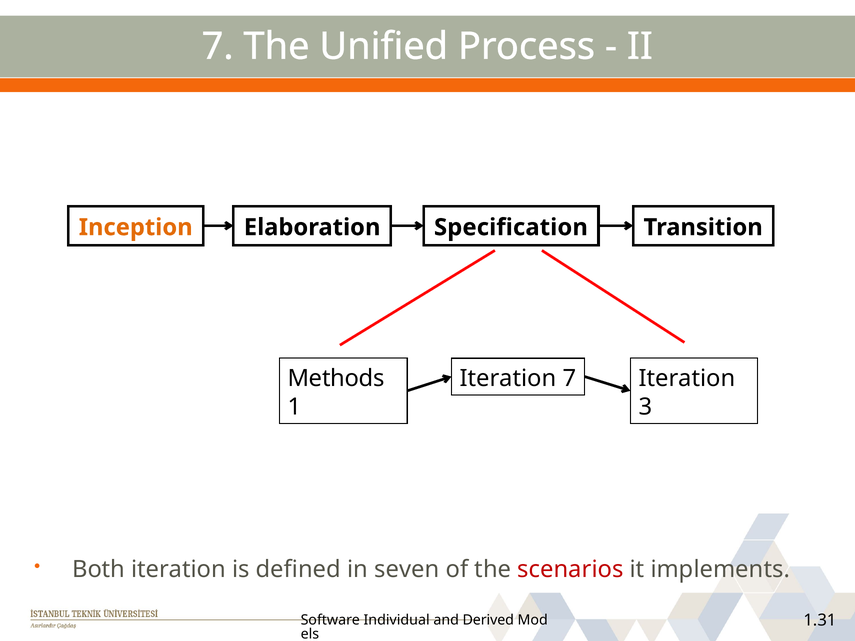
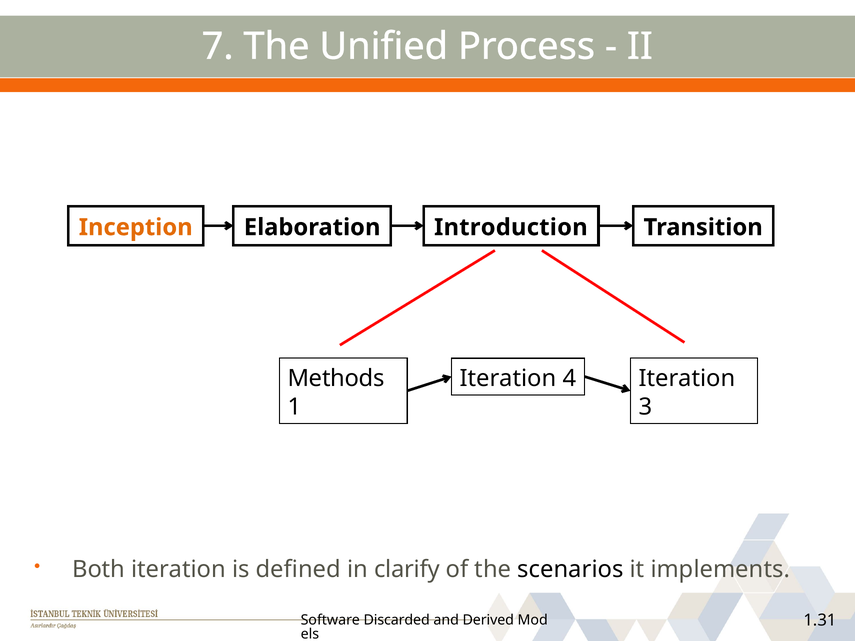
Specification: Specification -> Introduction (511, 227)
Iteration 7: 7 -> 4 (569, 378)
seven: seven -> clarify (407, 570)
scenarios colour: red -> black (570, 570)
Individual: Individual -> Discarded (397, 620)
